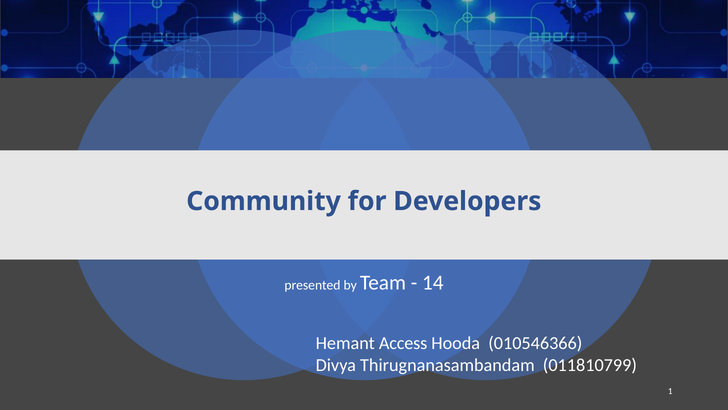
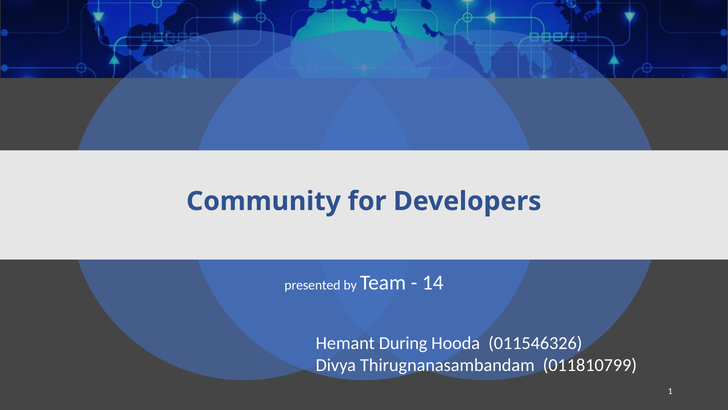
Access: Access -> During (403, 343)
010546366: 010546366 -> 011546326 (535, 343)
